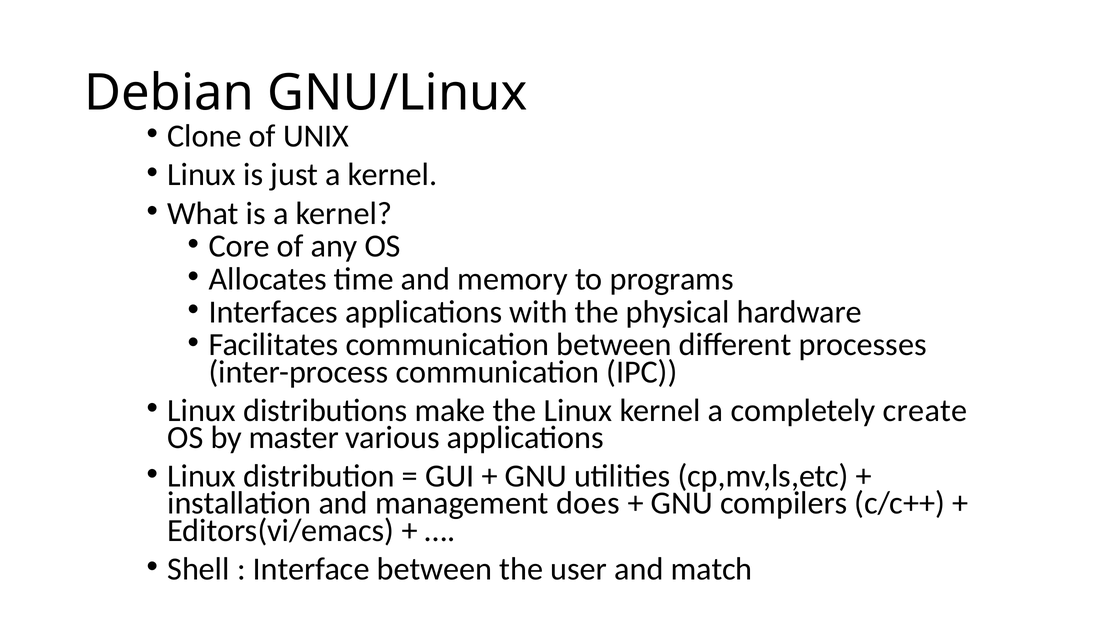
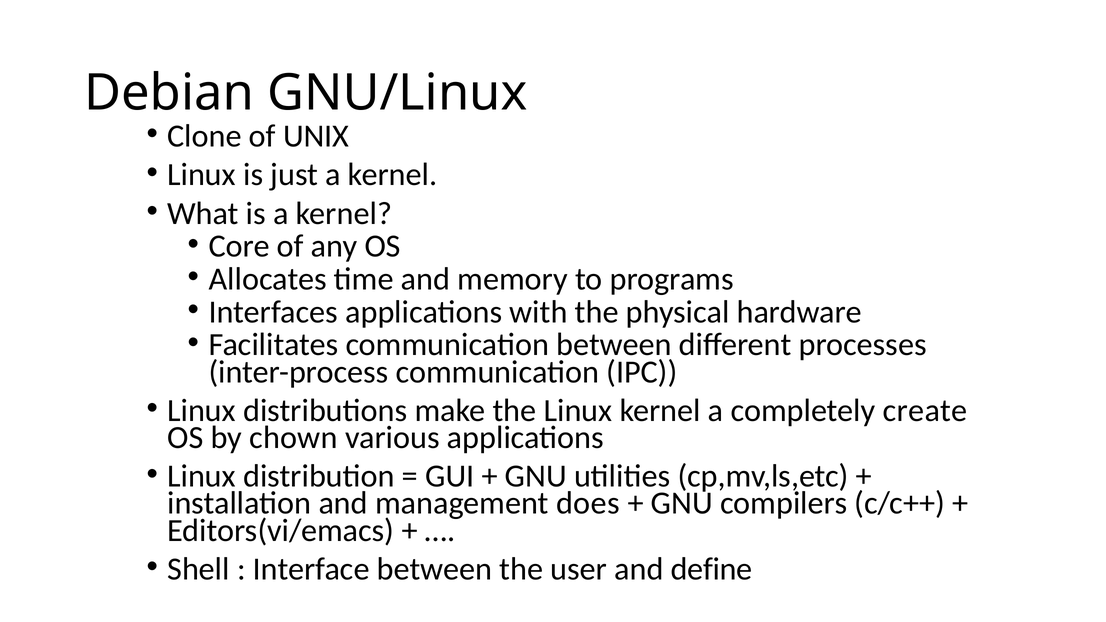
master: master -> chown (293, 438)
match: match -> define (712, 569)
